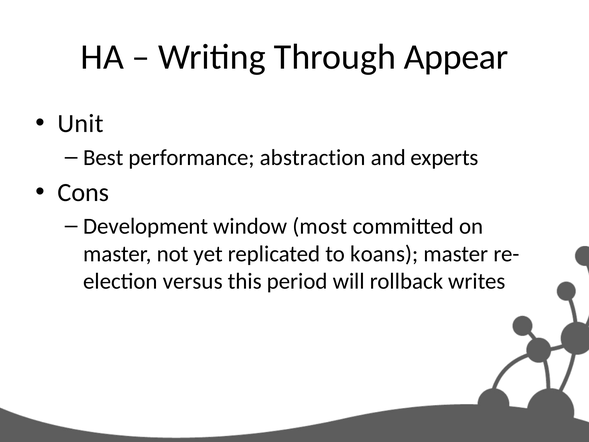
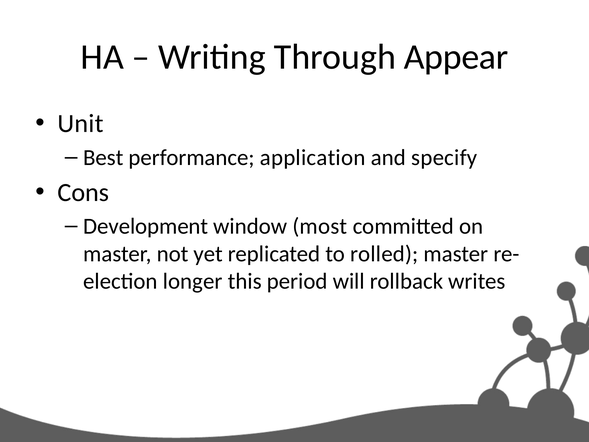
abstraction: abstraction -> application (313, 157)
experts: experts -> specify (444, 157)
koans: koans -> rolled (384, 254)
versus: versus -> longer (193, 281)
